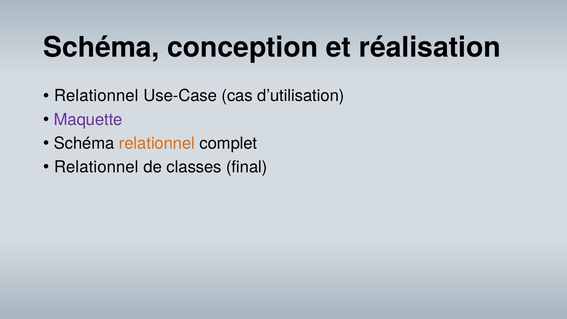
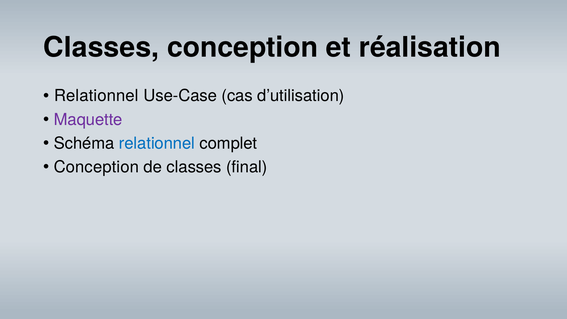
Schéma: Schéma -> Classes (101, 48)
relationnel colour: orange -> blue (157, 143)
Relationnel: Relationnel -> Conception (96, 167)
